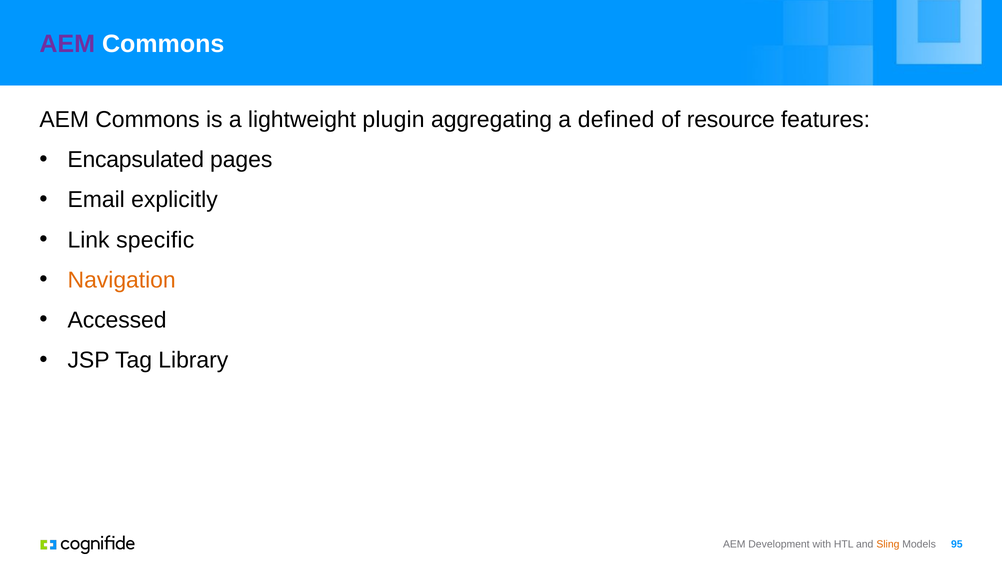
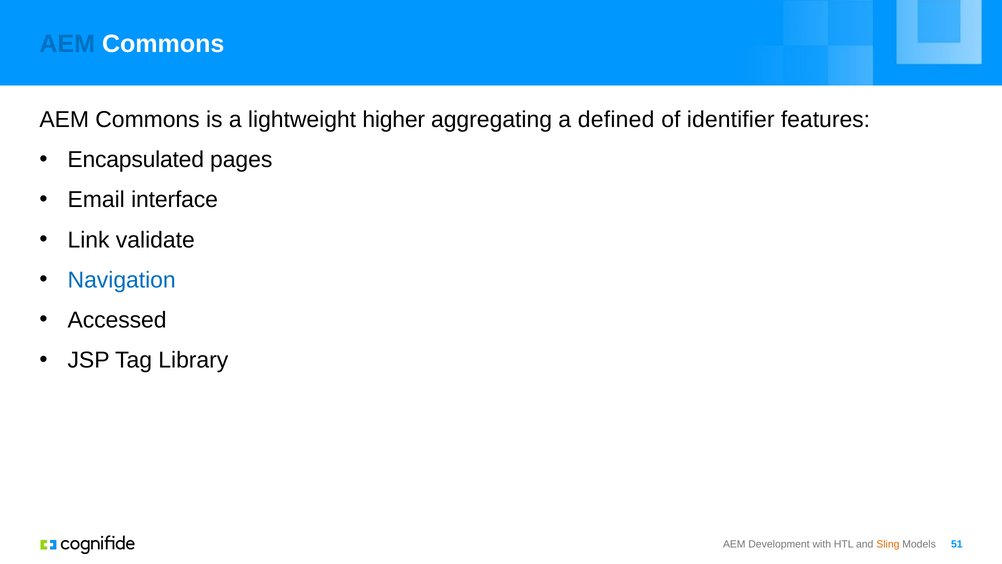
AEM colour: purple -> blue (67, 44)
plugin: plugin -> higher (394, 120)
resource: resource -> identifier (731, 120)
explicitly: explicitly -> interface (175, 200)
specific: specific -> validate (155, 240)
Navigation colour: orange -> blue (122, 280)
95: 95 -> 51 (957, 544)
